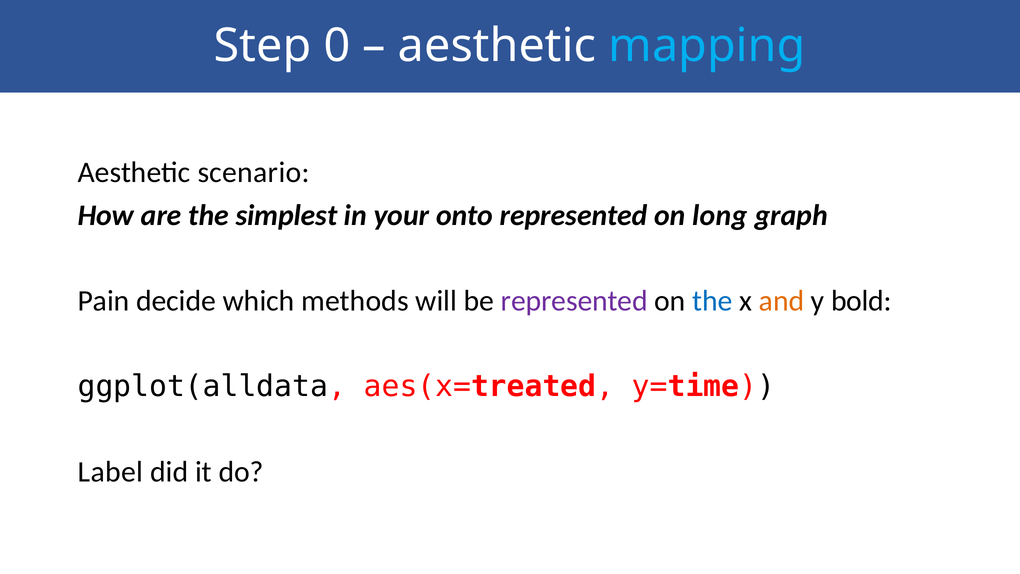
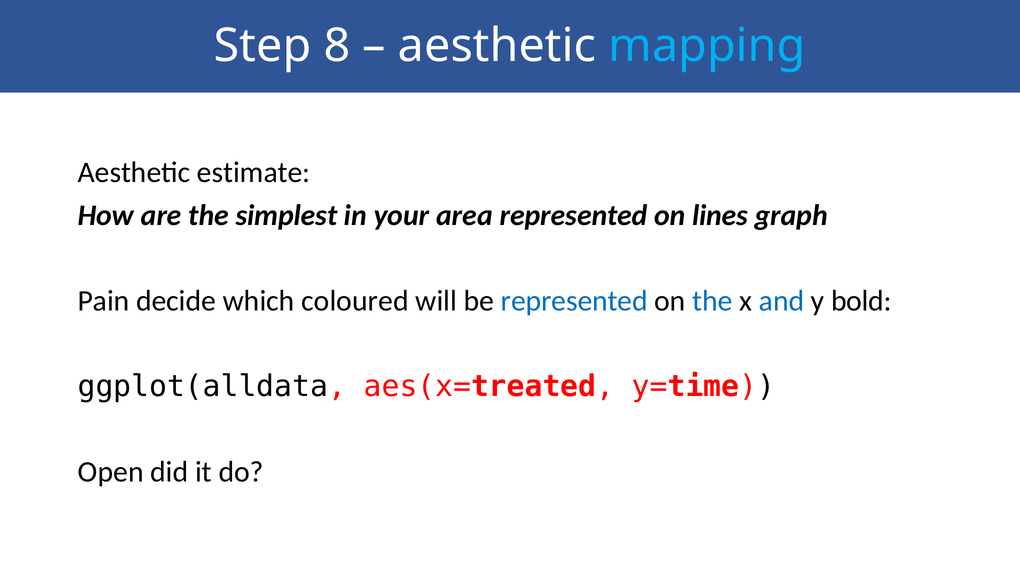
0: 0 -> 8 (337, 46)
scenario: scenario -> estimate (254, 172)
onto: onto -> area (464, 215)
long: long -> lines (720, 215)
methods: methods -> coloured (355, 301)
represented colour: purple -> blue (574, 301)
and colour: orange -> blue (782, 301)
Label: Label -> Open (111, 472)
